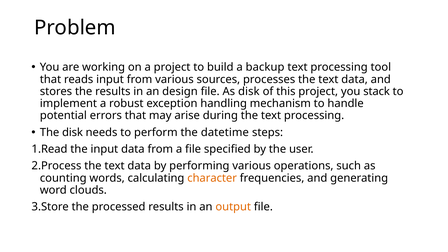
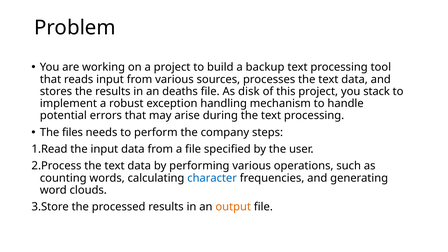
design: design -> deaths (180, 91)
The disk: disk -> files (73, 132)
datetime: datetime -> company (225, 132)
character colour: orange -> blue (212, 178)
